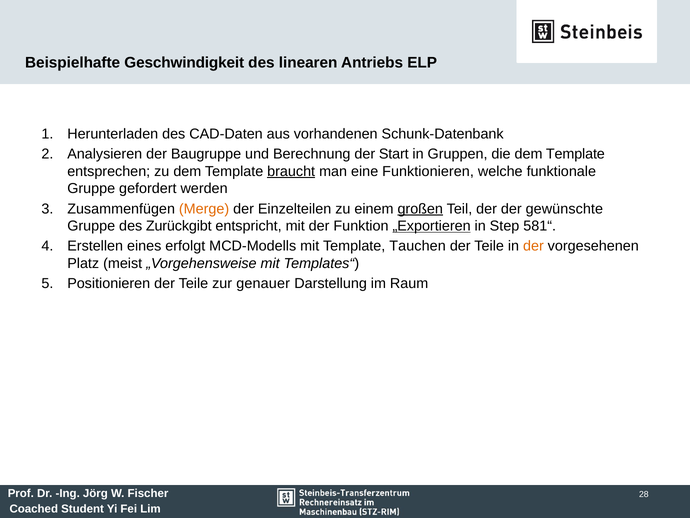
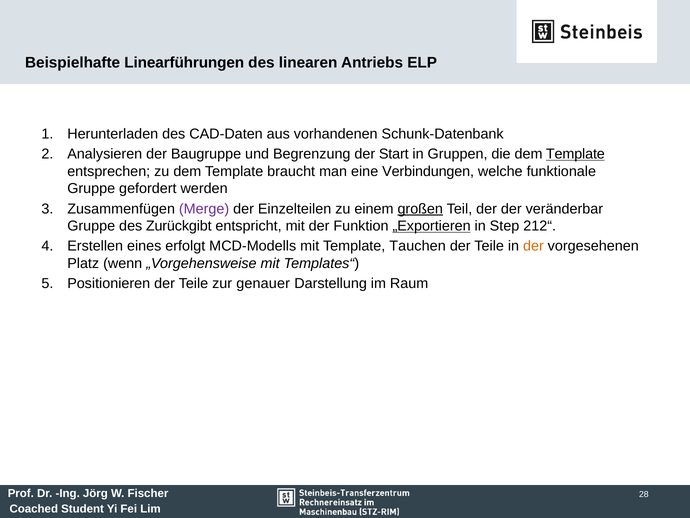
Geschwindigkeit: Geschwindigkeit -> Linearführungen (184, 62)
Berechnung: Berechnung -> Begrenzung (312, 154)
Template underline: none -> present (575, 154)
braucht underline: present -> none (291, 171)
Funktionieren: Funktionieren -> Verbindungen (428, 171)
Merge colour: orange -> purple (204, 209)
gewünschte: gewünschte -> veränderbar (564, 209)
581“: 581“ -> 212“ (540, 226)
meist: meist -> wenn (123, 263)
